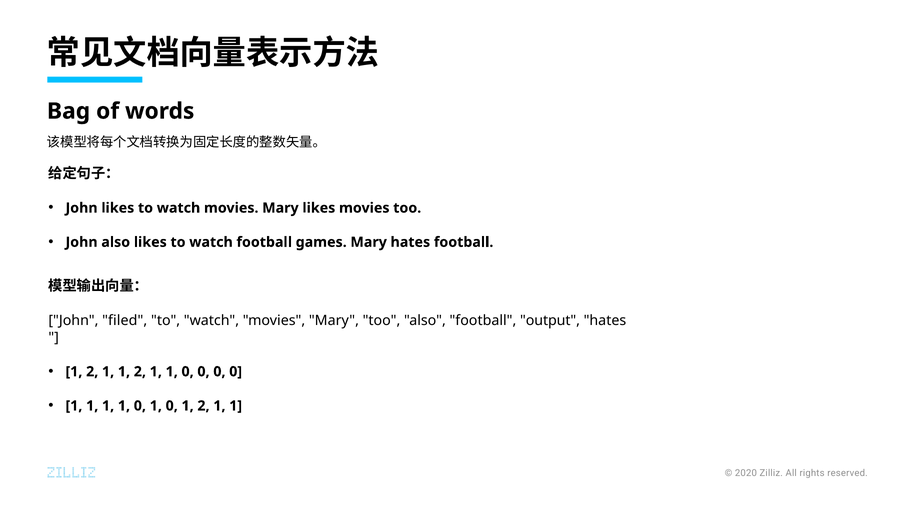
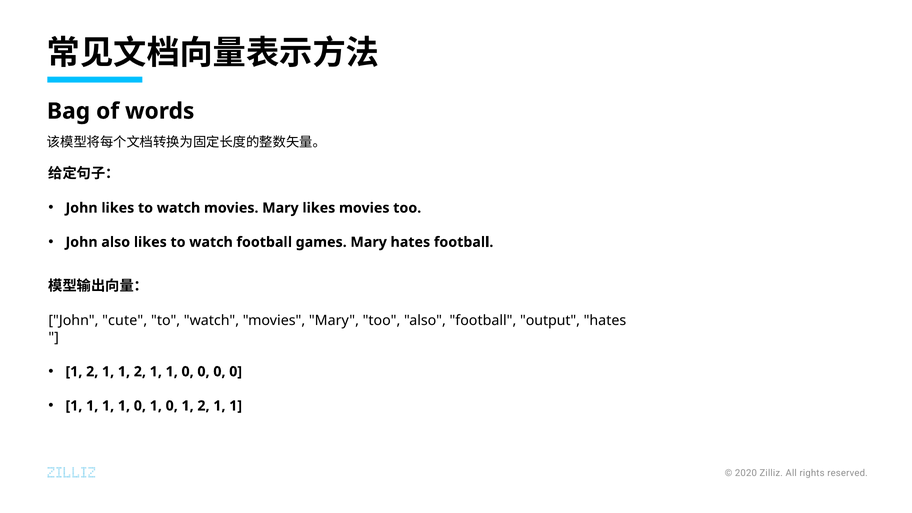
filed: filed -> cute (125, 320)
